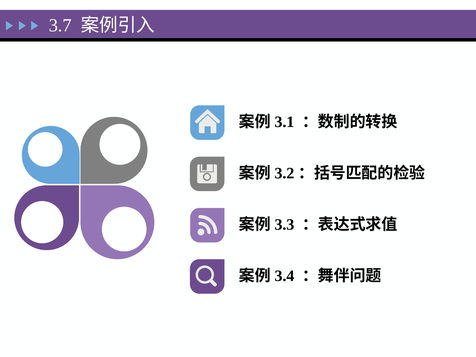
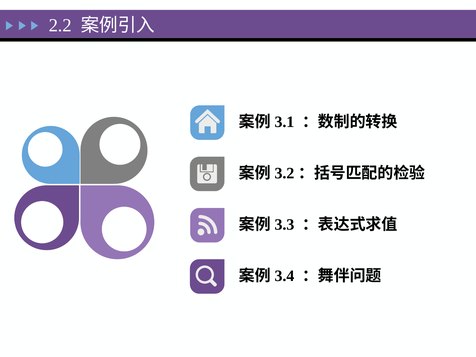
3.7: 3.7 -> 2.2 (60, 25)
